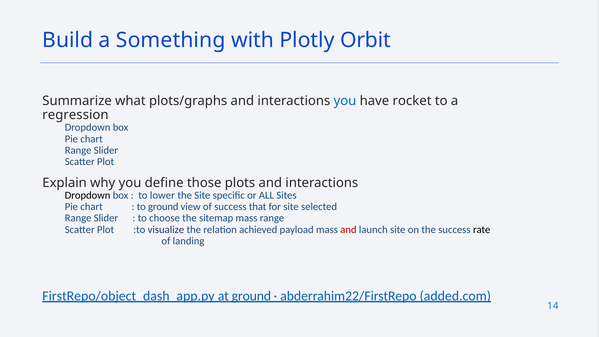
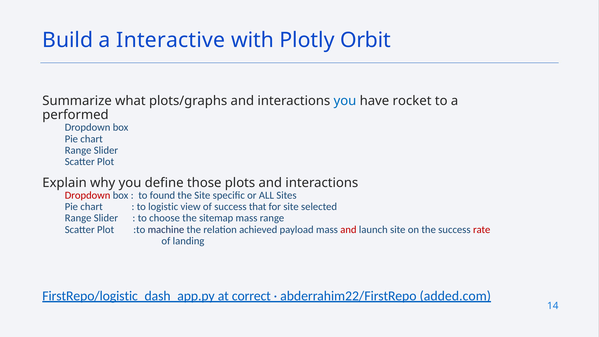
Something: Something -> Interactive (171, 40)
regression: regression -> performed (75, 115)
Dropdown colour: black -> red (88, 195)
lower: lower -> found (162, 195)
to ground: ground -> logistic (163, 207)
visualize: visualize -> machine (166, 230)
rate colour: black -> red (482, 230)
FirstRepo/object_dash_app.py: FirstRepo/object_dash_app.py -> FirstRepo/logistic_dash_app.py (129, 296)
at ground: ground -> correct (251, 296)
